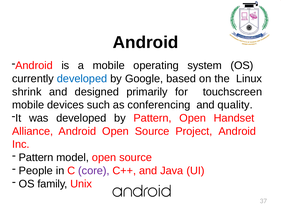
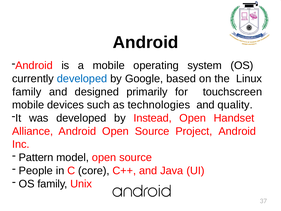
shrink: shrink -> family (27, 92)
conferencing: conferencing -> technologies (159, 105)
by Pattern: Pattern -> Instead (153, 118)
core colour: purple -> black (94, 170)
